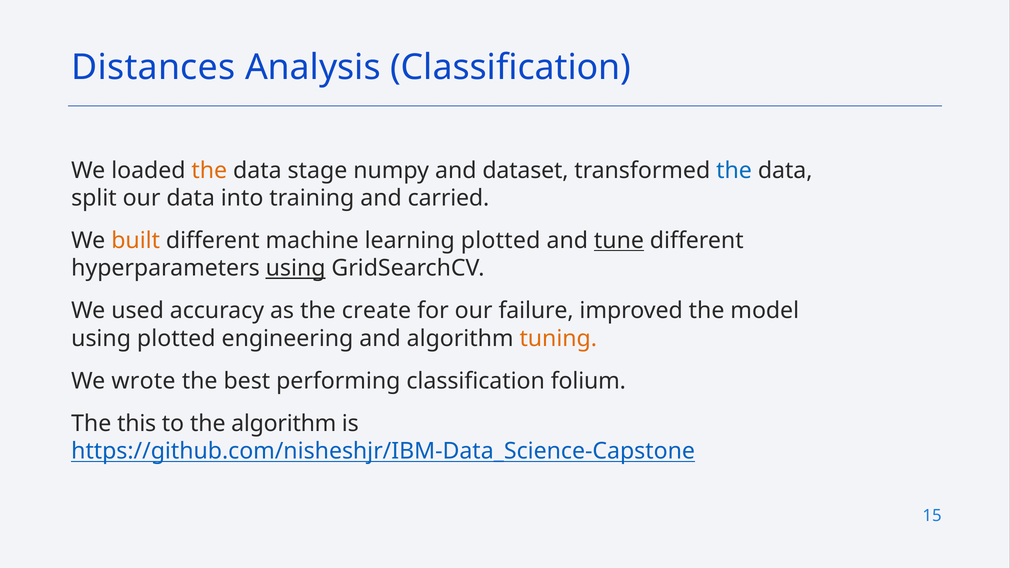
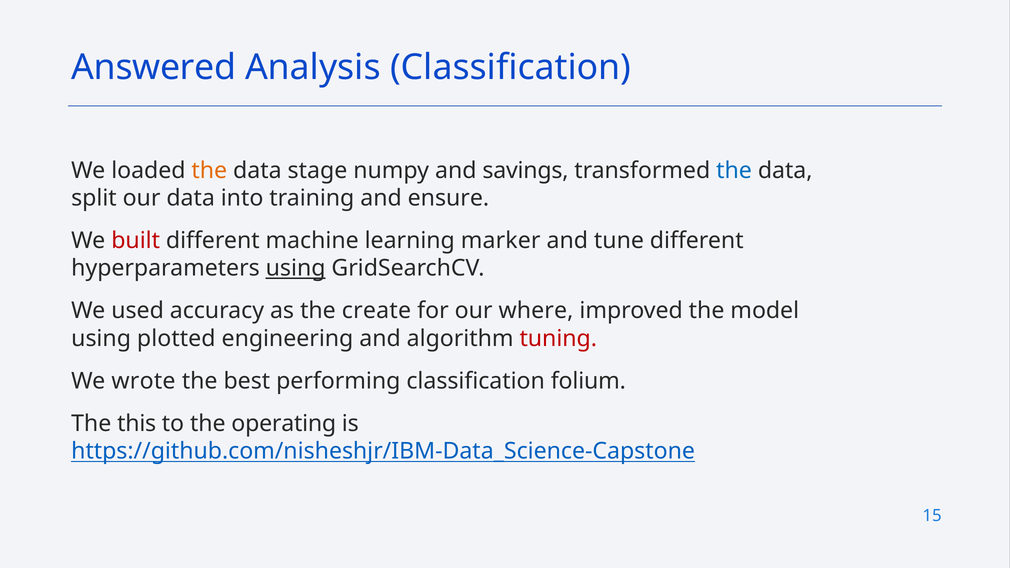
Distances: Distances -> Answered (154, 67)
dataset: dataset -> savings (525, 170)
carried: carried -> ensure (448, 198)
built colour: orange -> red (136, 241)
learning plotted: plotted -> marker (501, 241)
tune underline: present -> none (619, 241)
failure: failure -> where (536, 311)
tuning colour: orange -> red (558, 339)
the algorithm: algorithm -> operating (284, 424)
